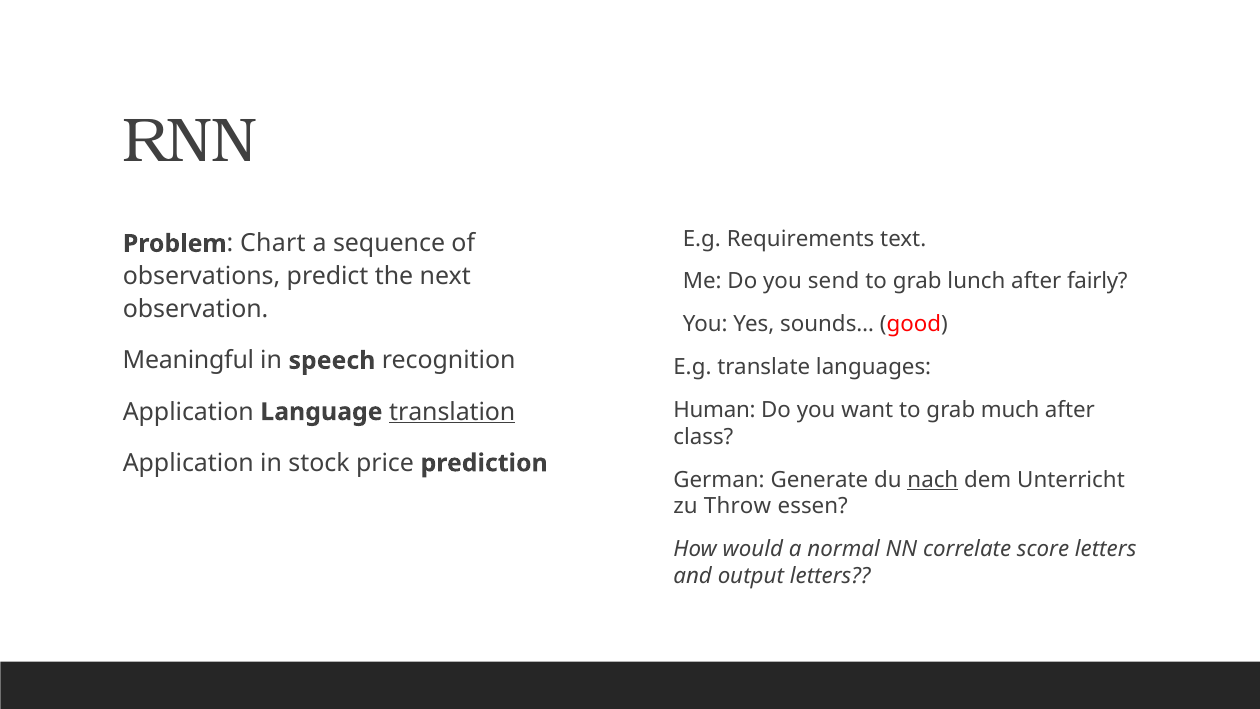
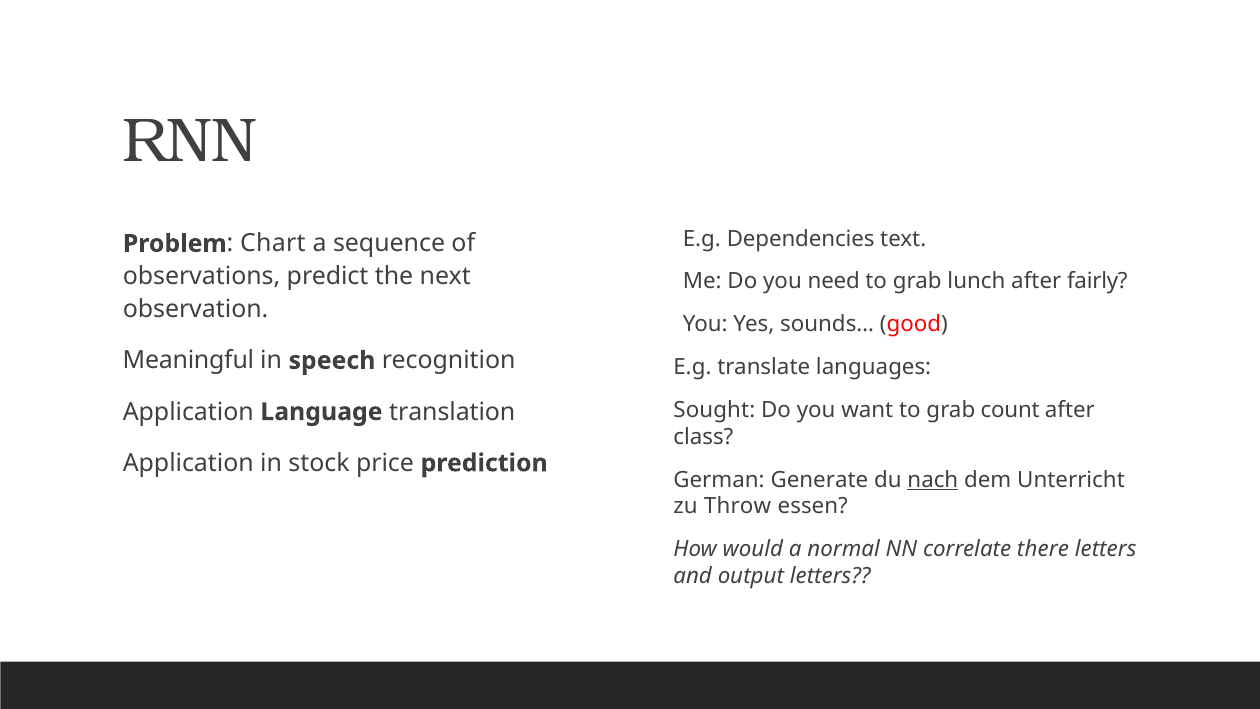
Requirements: Requirements -> Dependencies (801, 239)
send: send -> need (834, 282)
Human: Human -> Sought (714, 410)
much: much -> count (1010, 410)
translation underline: present -> none (452, 412)
score: score -> there (1043, 549)
